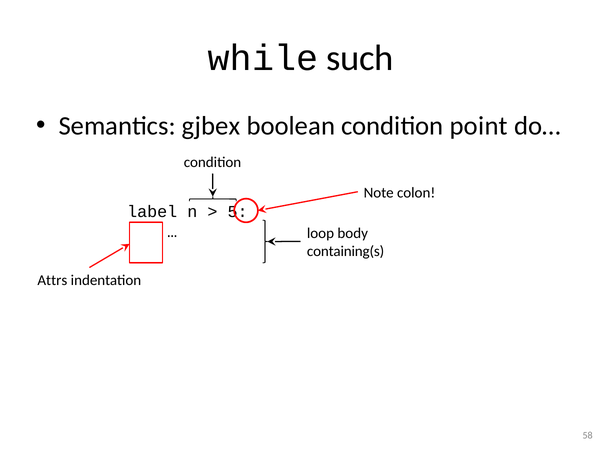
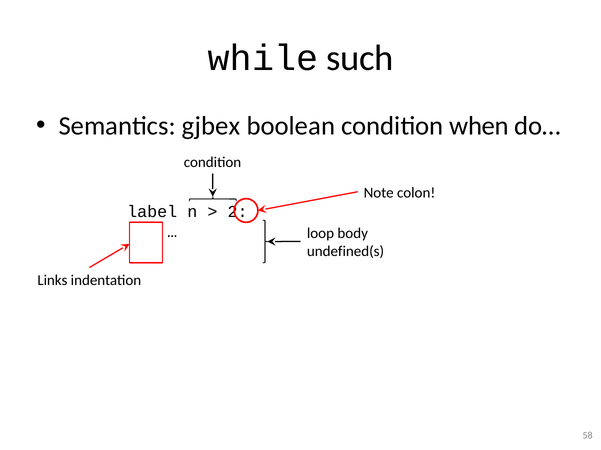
point: point -> when (479, 126)
5: 5 -> 2 (238, 212)
containing(s: containing(s -> undefined(s (346, 252)
Attrs: Attrs -> Links (52, 281)
